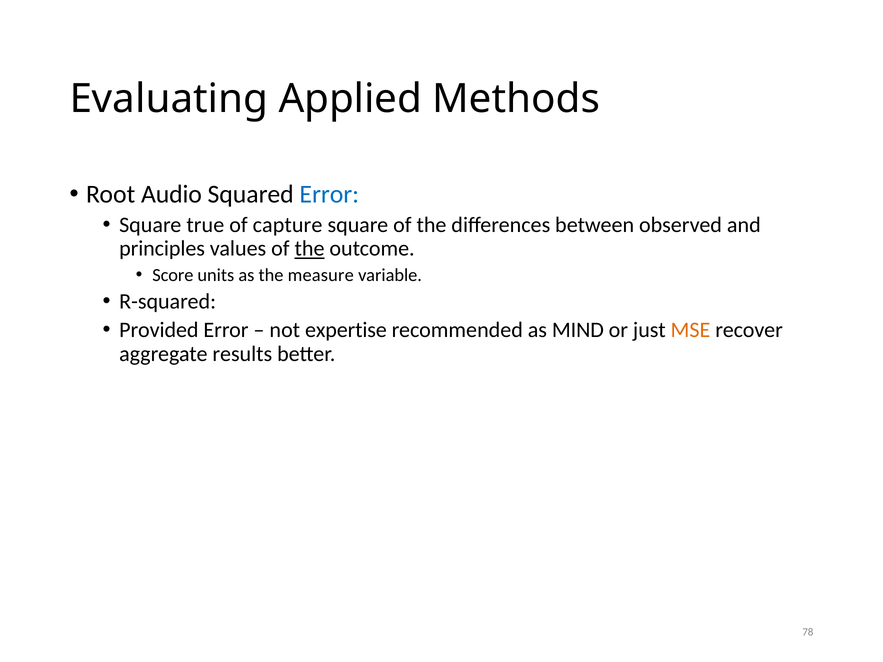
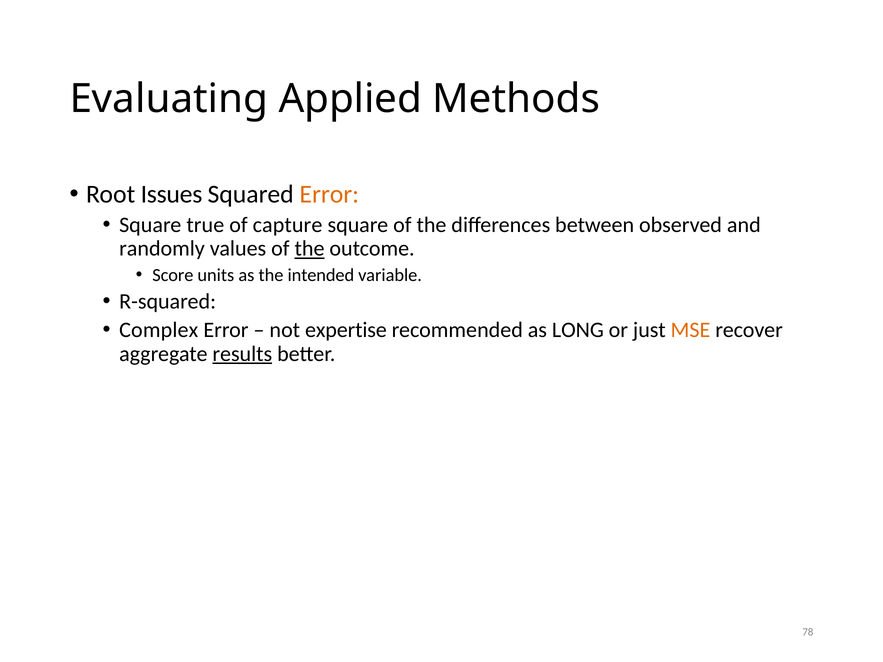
Audio: Audio -> Issues (171, 194)
Error colour: blue -> orange (329, 194)
principles: principles -> randomly (162, 249)
measure: measure -> intended (321, 275)
Provided: Provided -> Complex (159, 330)
MIND: MIND -> LONG (578, 330)
results underline: none -> present (242, 354)
